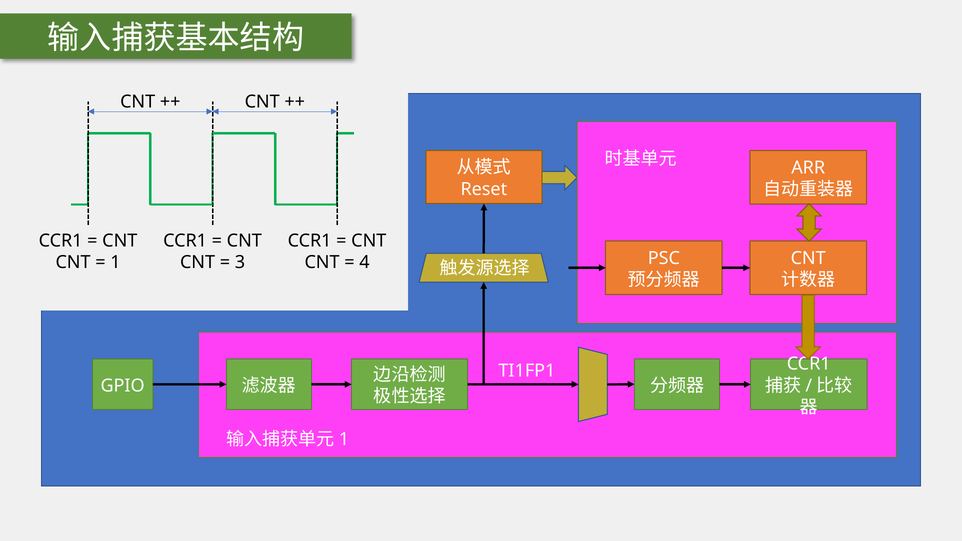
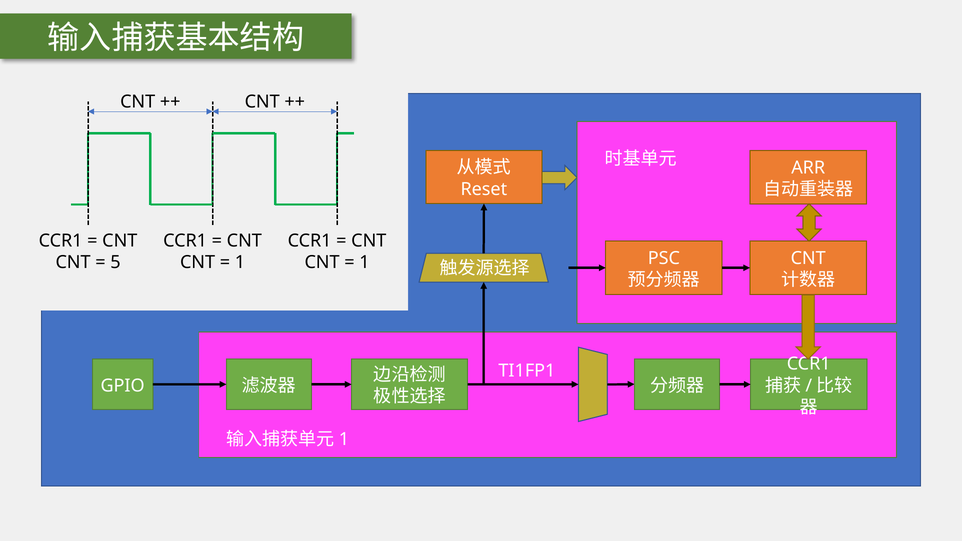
1: 1 -> 5 (115, 262)
3: 3 -> 1 (240, 262)
4: 4 -> 1 (364, 262)
